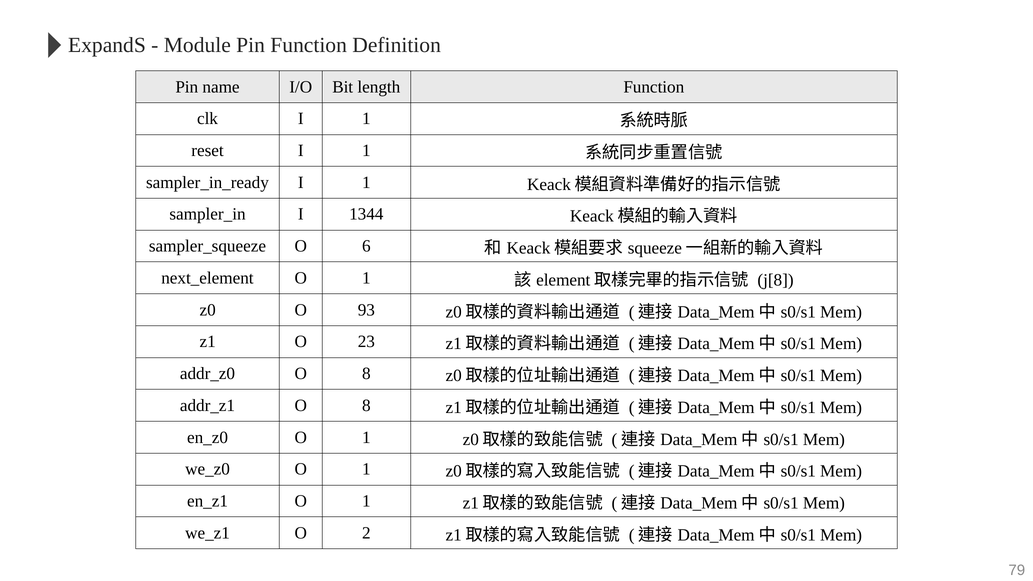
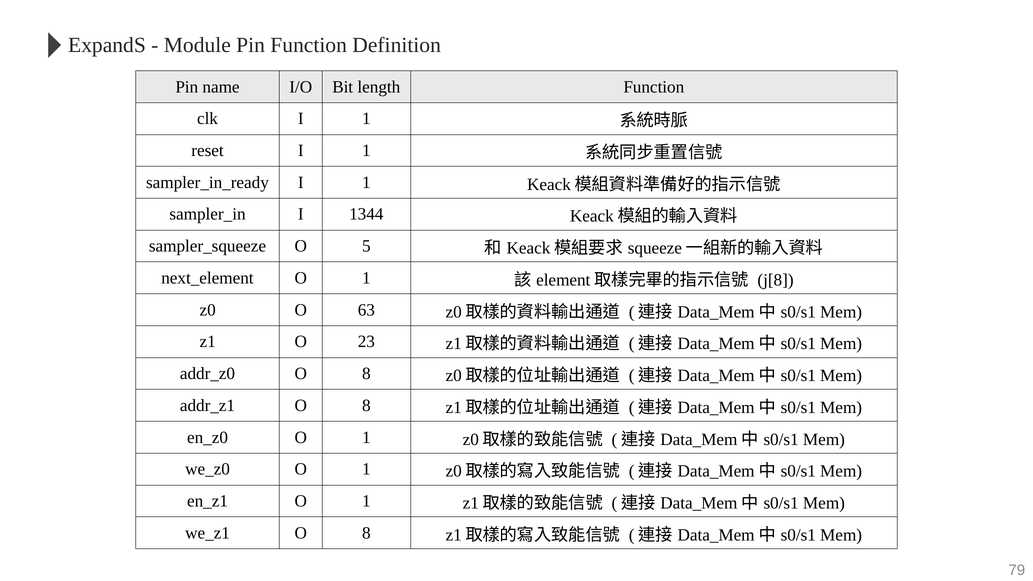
6: 6 -> 5 (366, 246)
93: 93 -> 63 (366, 310)
2: 2 -> 8 (366, 533)
